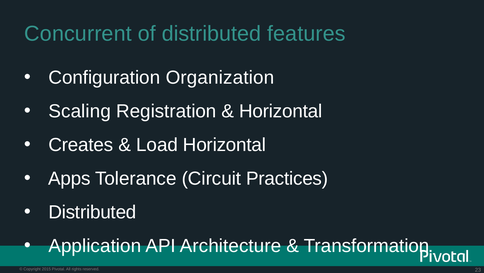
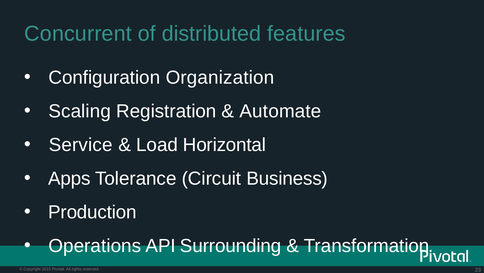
Horizontal: Horizontal -> Automate (281, 111)
Creates: Creates -> Service (81, 144)
Practices: Practices -> Business (287, 178)
Distributed: Distributed -> Production (92, 212)
Application: Application -> Operations (95, 245)
Architecture: Architecture -> Surrounding (231, 245)
